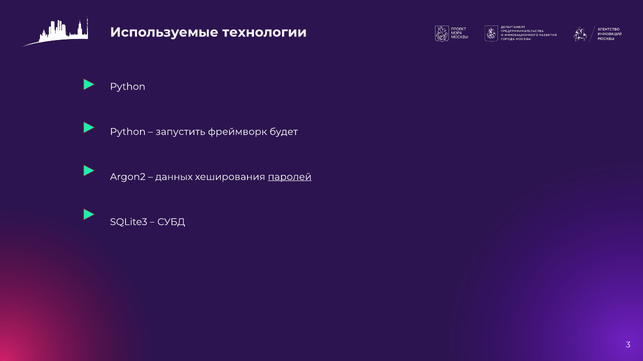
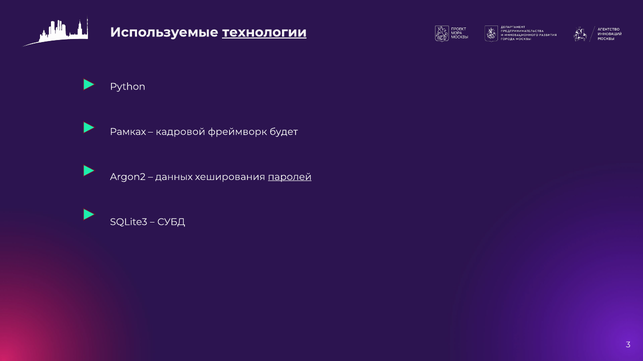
технологии underline: none -> present (264, 32)
Python: Python -> Рамках (128, 132)
запустить: запустить -> кадровой (180, 132)
